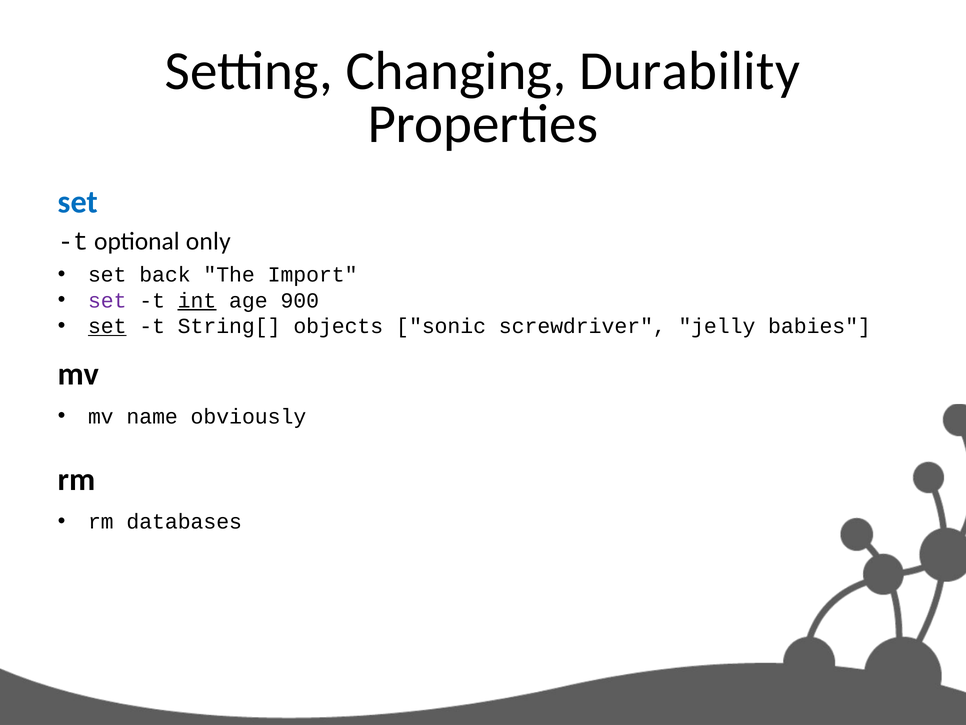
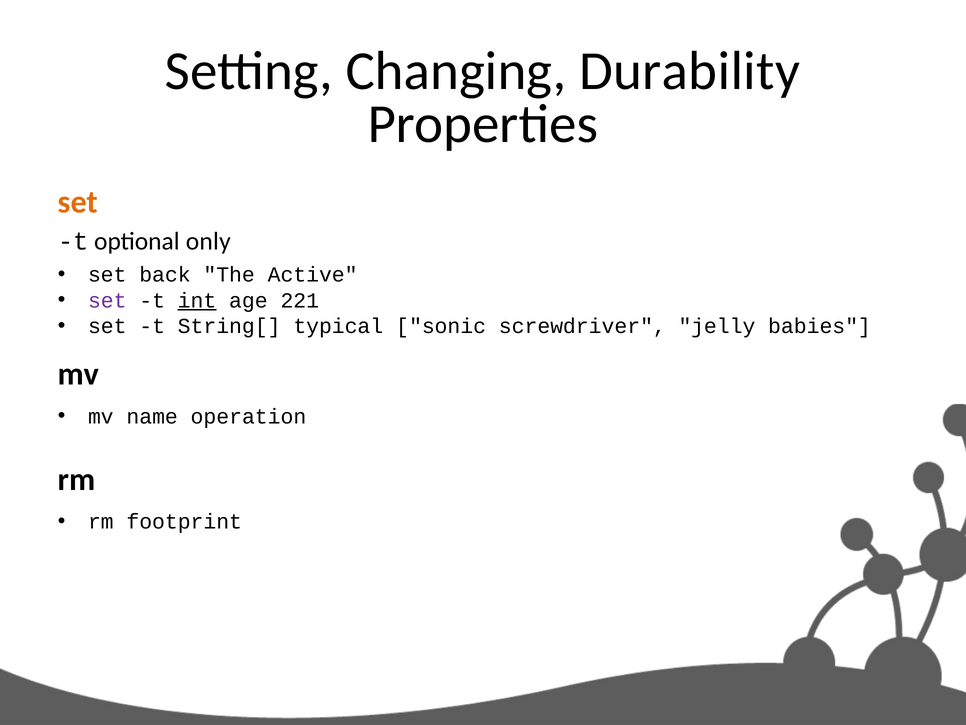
set colour: blue -> orange (78, 202)
Import: Import -> Active (313, 275)
900: 900 -> 221 (300, 300)
set underline: present -> none (107, 326)
objects: objects -> typical (338, 326)
obviously: obviously -> operation (248, 416)
databases: databases -> footprint (184, 521)
